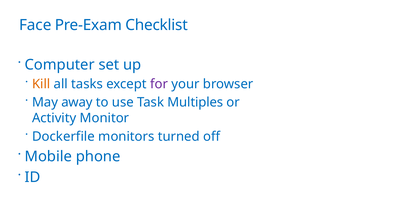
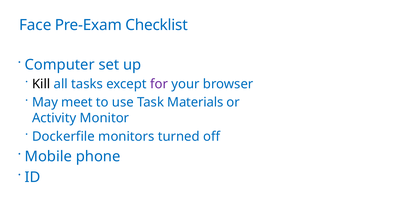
Kill colour: orange -> black (41, 84)
away: away -> meet (77, 102)
Multiples: Multiples -> Materials (195, 102)
